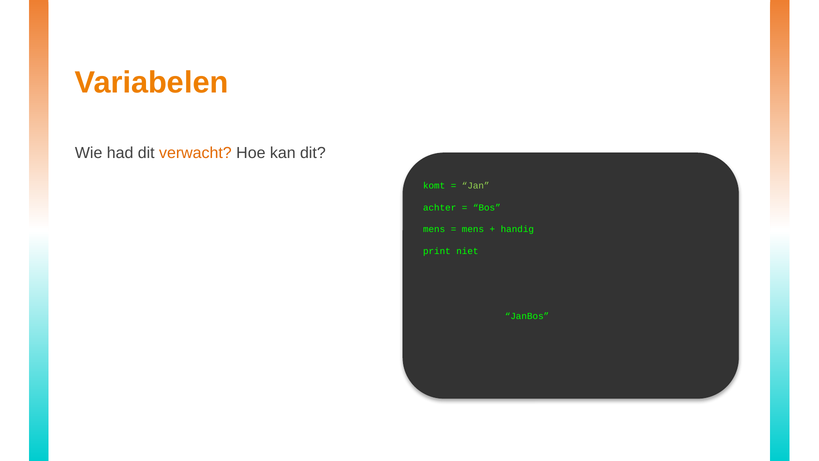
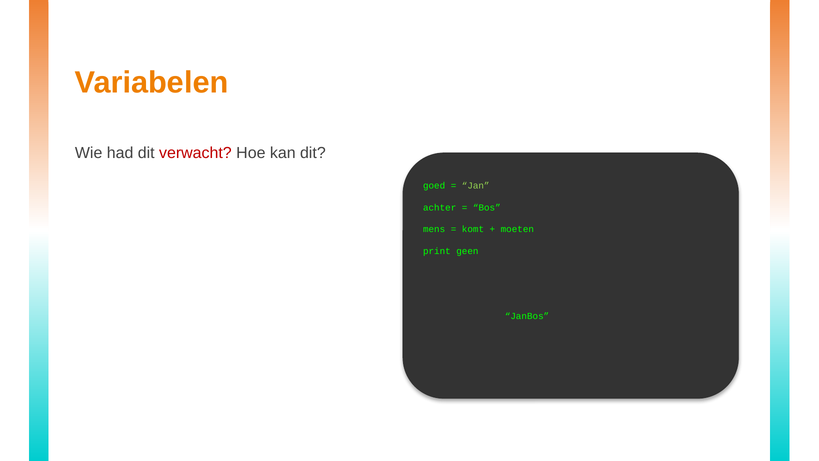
verwacht colour: orange -> red (195, 153)
komt: komt -> goed (434, 186)
mens: mens -> komt (473, 229)
handig: handig -> moeten (517, 229)
niet: niet -> geen (467, 251)
